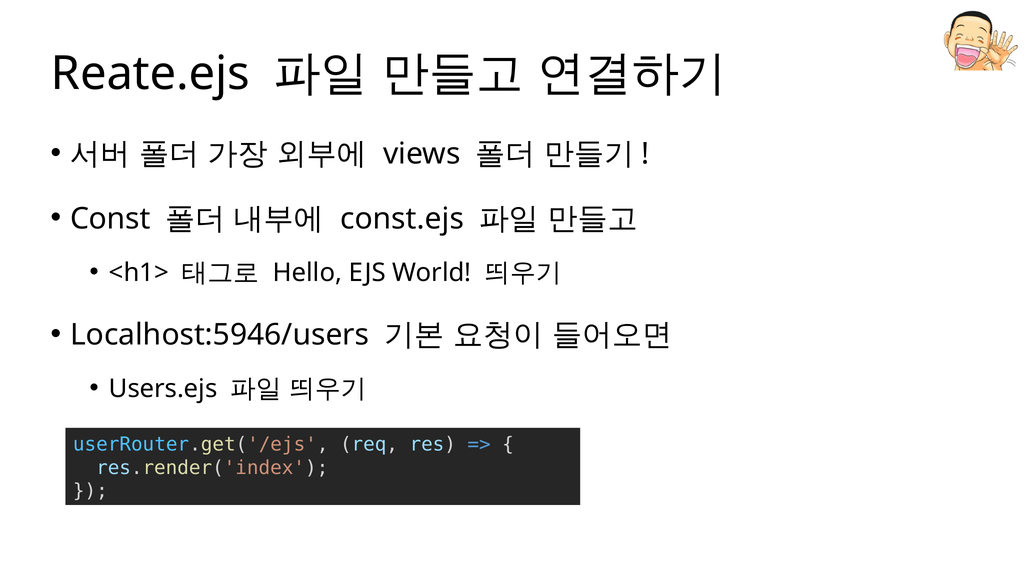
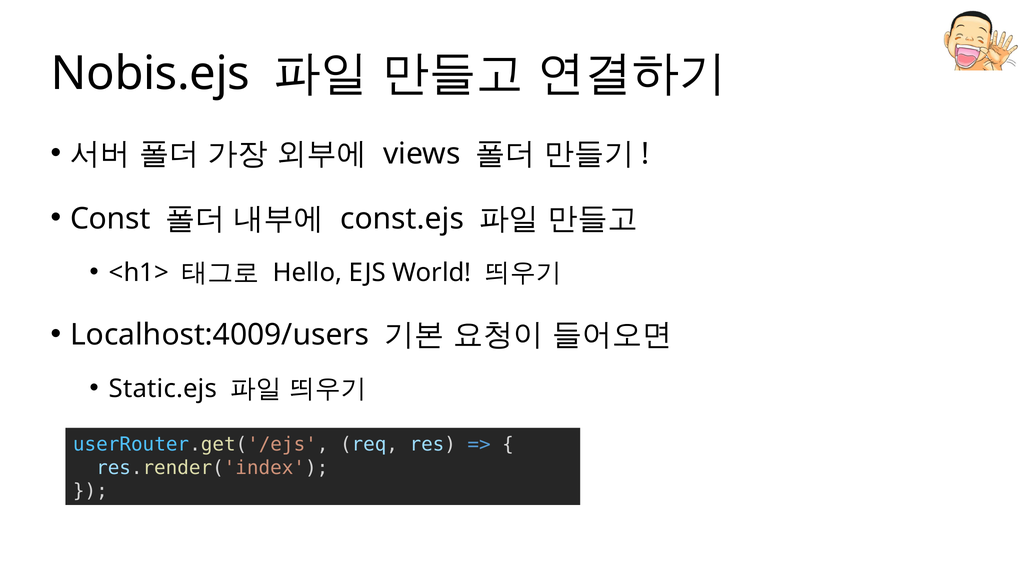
Reate.ejs: Reate.ejs -> Nobis.ejs (150, 74)
Localhost:5946/users: Localhost:5946/users -> Localhost:4009/users (220, 335)
Users.ejs: Users.ejs -> Static.ejs (163, 389)
